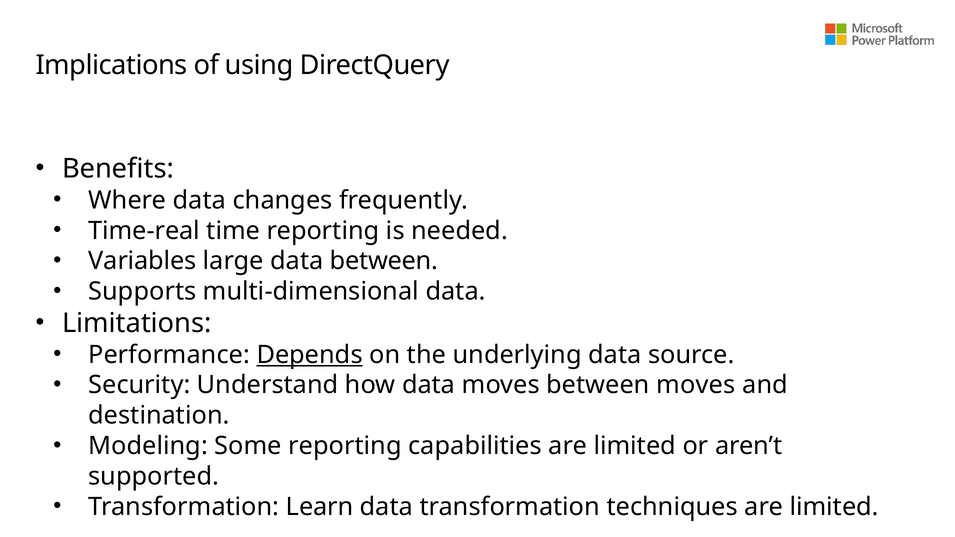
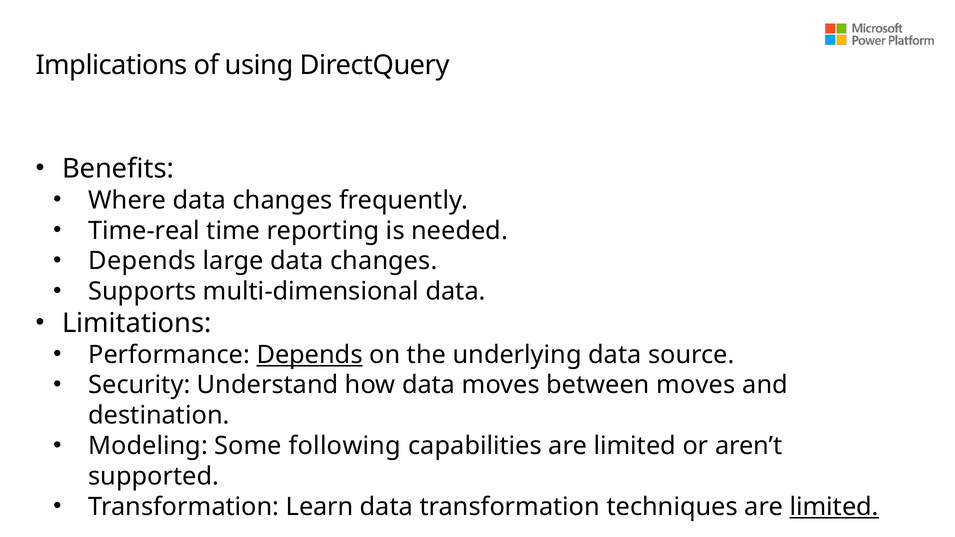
Variables: Variables -> Depends (142, 261)
large data between: between -> changes (384, 261)
Some reporting: reporting -> following (345, 446)
limited underline: none -> present (834, 507)
